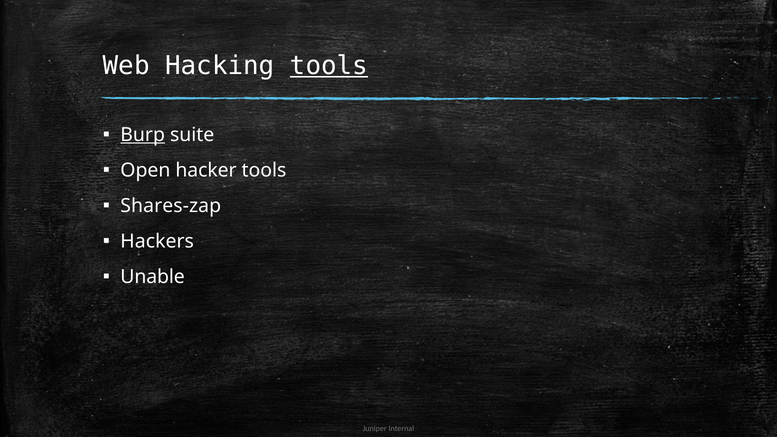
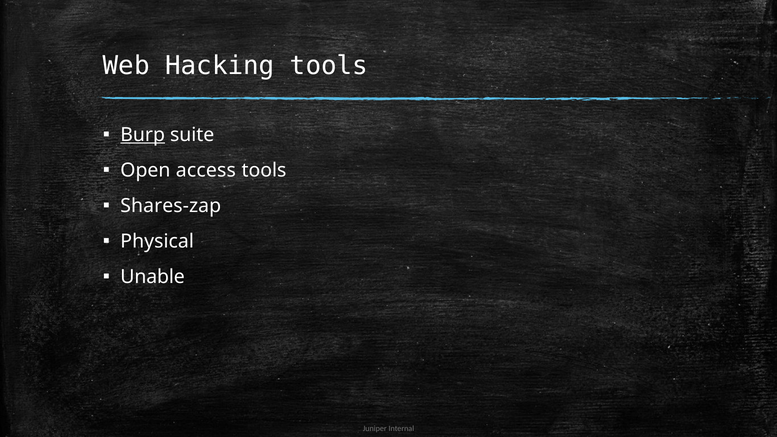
tools underline: present -> none (329, 65)
hacker: hacker -> access (206, 170)
Hackers: Hackers -> Physical (157, 241)
